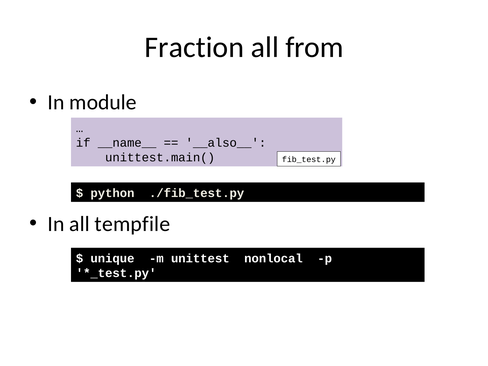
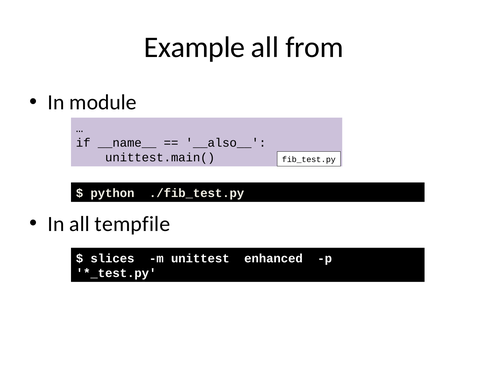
Fraction: Fraction -> Example (195, 47)
unique: unique -> slices (112, 258)
nonlocal: nonlocal -> enhanced (273, 258)
